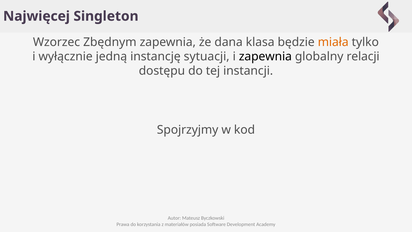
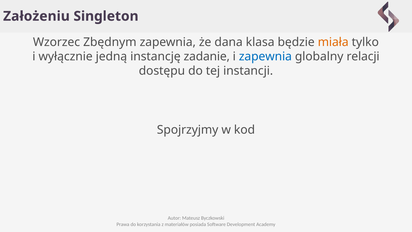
Najwięcej: Najwięcej -> Założeniu (36, 16)
sytuacji: sytuacji -> zadanie (207, 57)
zapewnia colour: black -> blue (265, 57)
